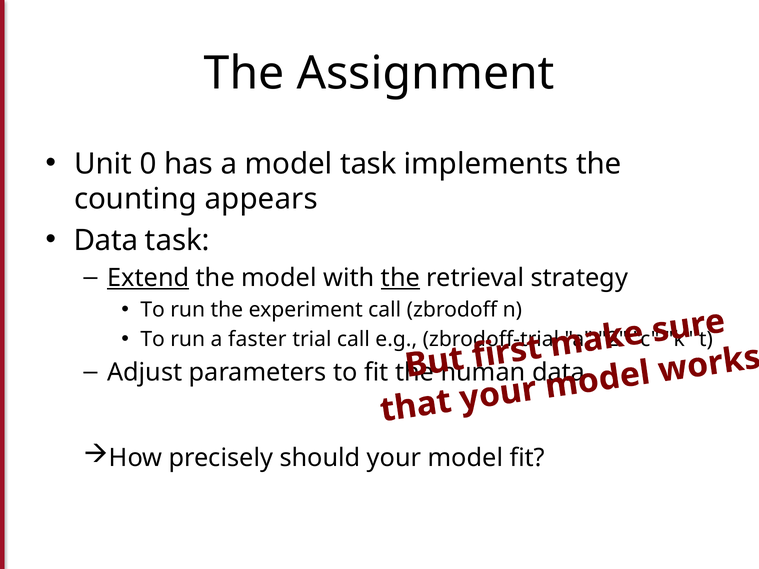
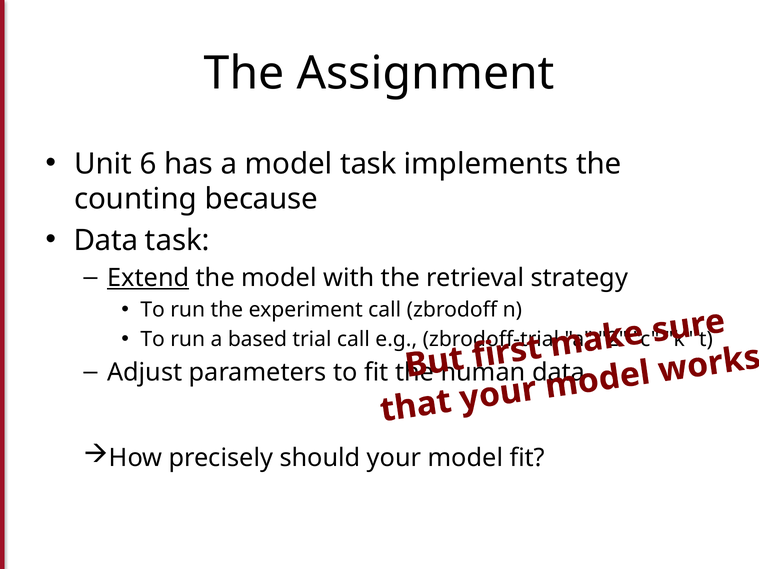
0: 0 -> 6 (148, 164)
appears: appears -> because (261, 199)
the underline: present -> none (400, 278)
faster: faster -> based (257, 339)
